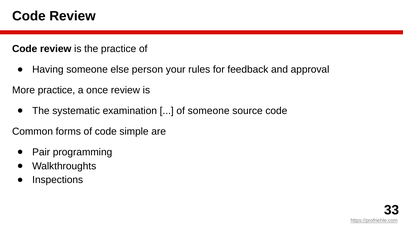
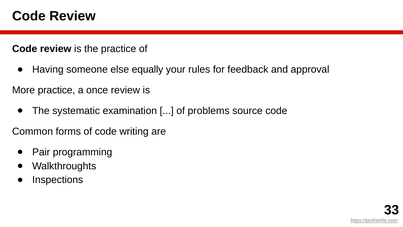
person: person -> equally (148, 69)
of someone: someone -> problems (209, 111)
simple: simple -> writing (134, 131)
